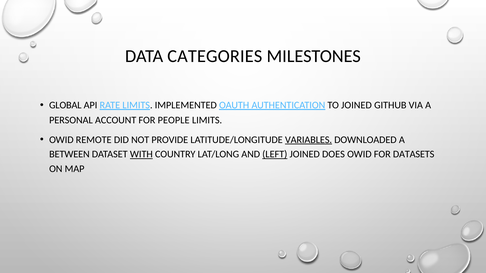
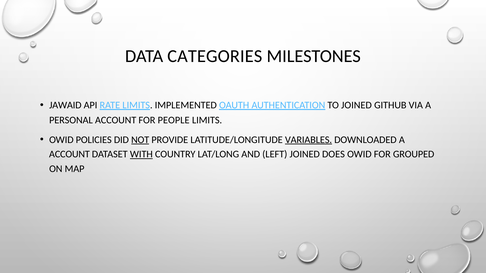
GLOBAL: GLOBAL -> JAWAID (65, 105)
REMOTE: REMOTE -> POLICIES (94, 140)
NOT underline: none -> present (140, 140)
BETWEEN: BETWEEN -> ACCOUNT (69, 154)
LEFT underline: present -> none (275, 154)
DATASETS: DATASETS -> GROUPED (414, 154)
